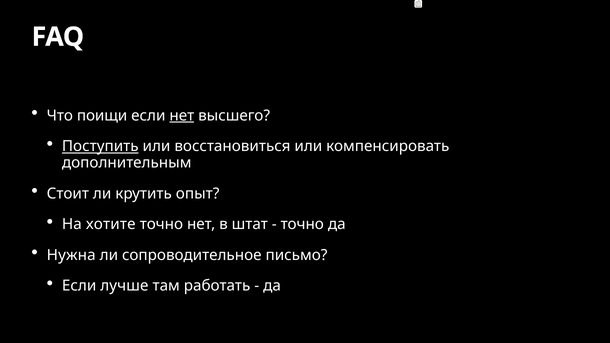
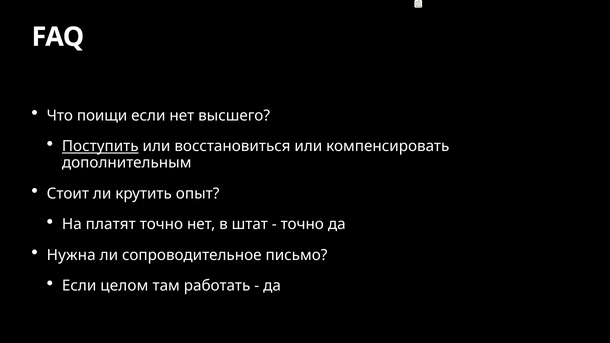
нет underline: present -> none (182, 116)
хотите: хотите -> платят (111, 224)
лучше: лучше -> целом (124, 286)
